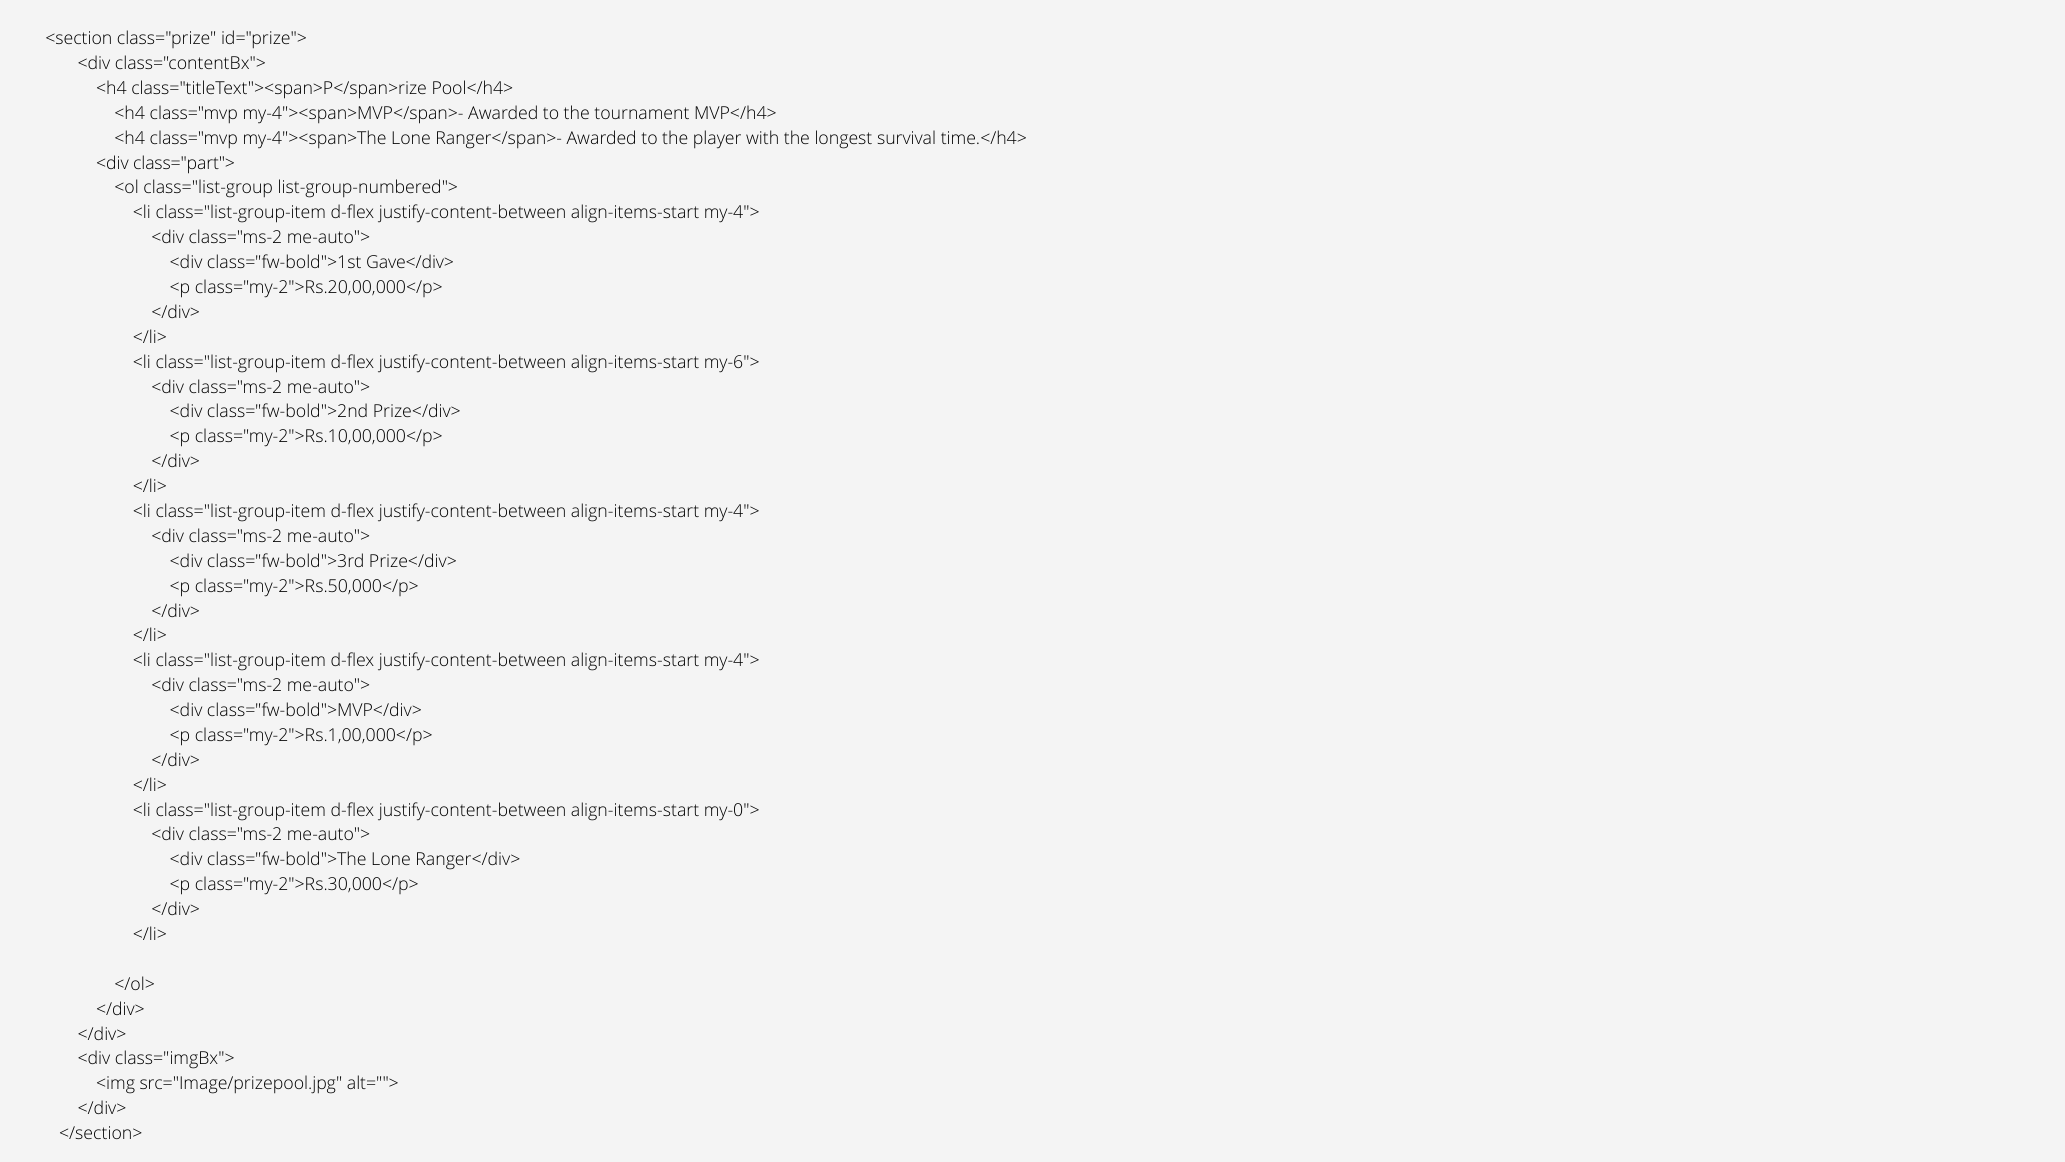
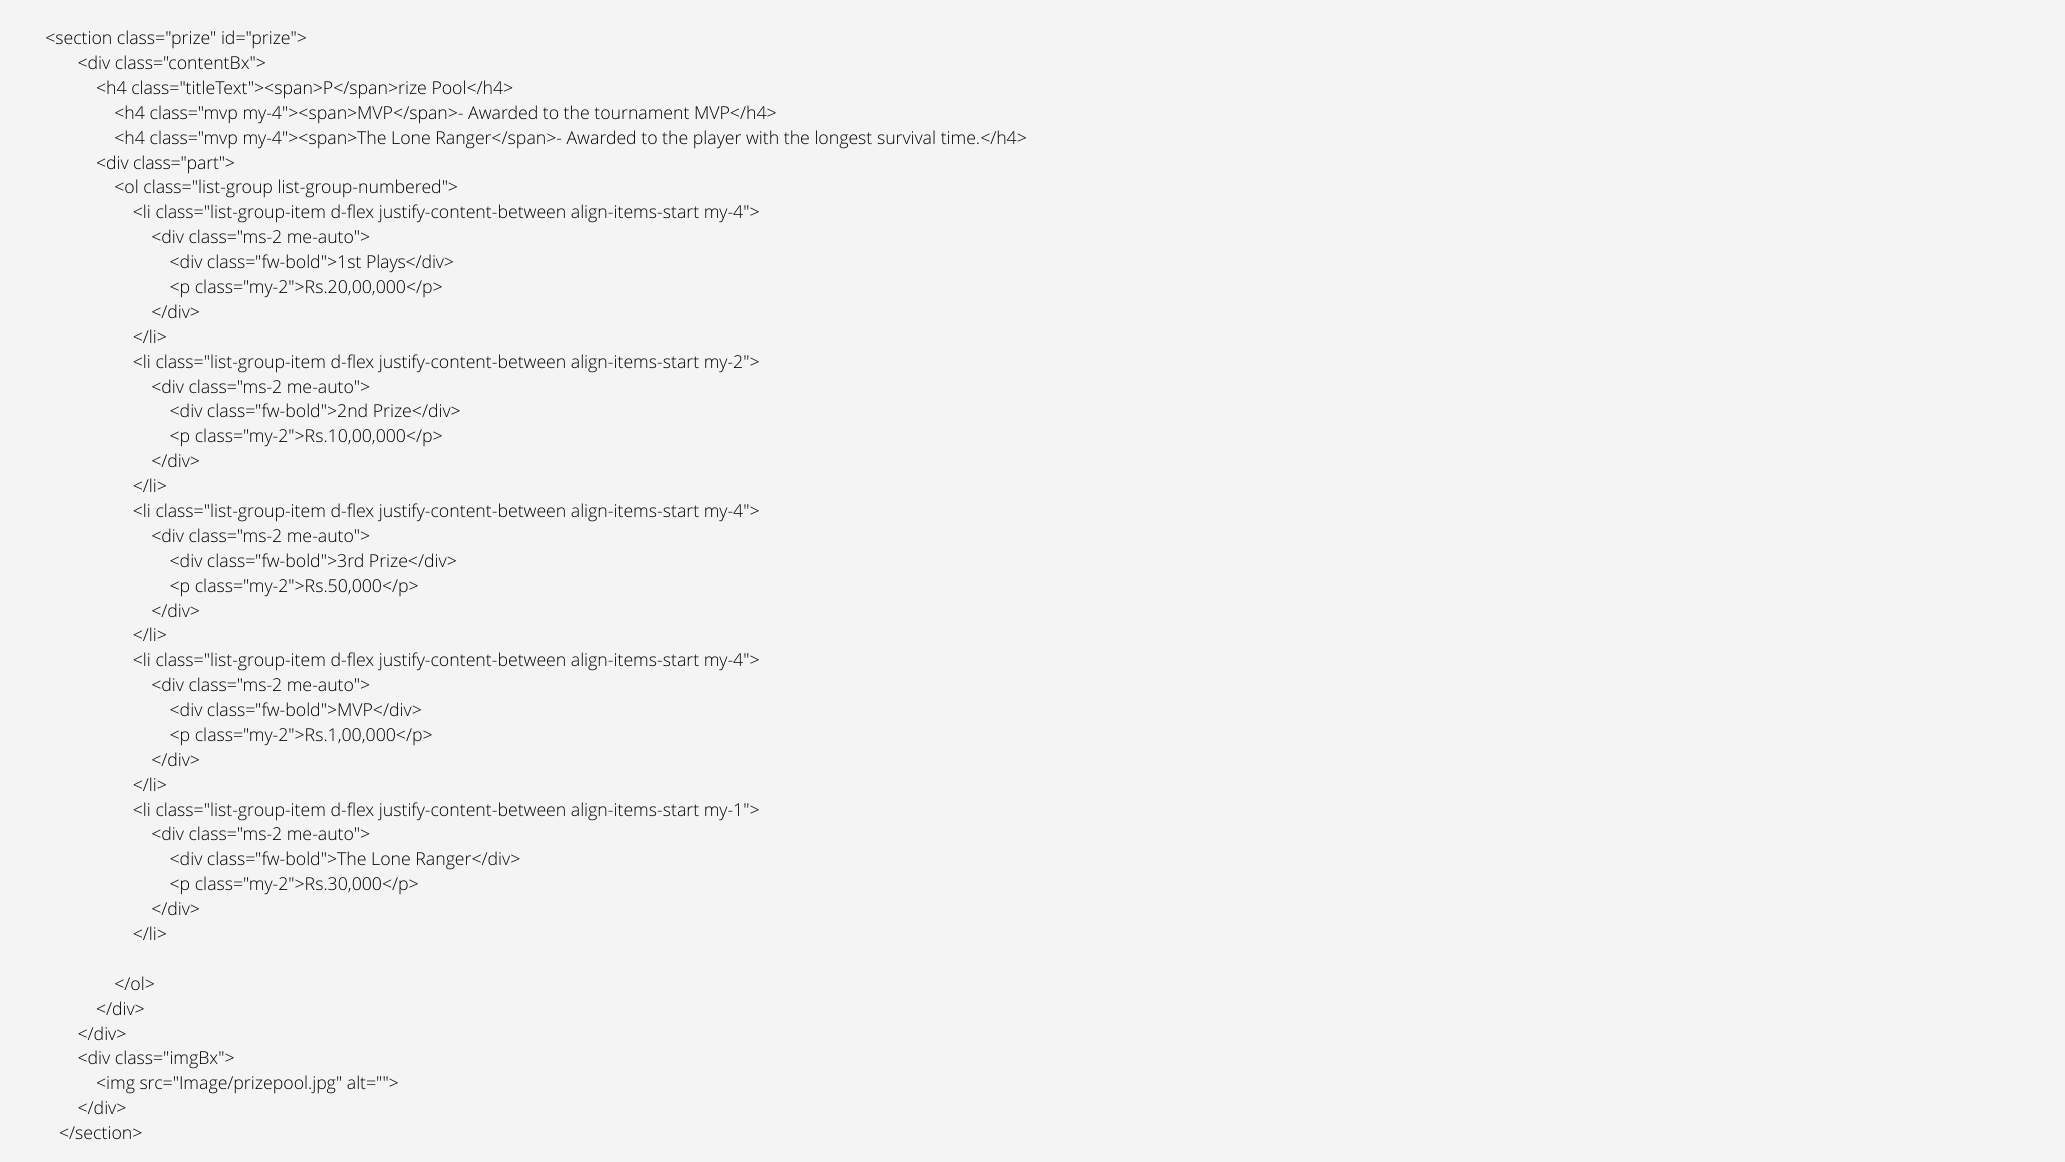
Gave</div>: Gave</div> -> Plays</div> (410, 263)
my-6">: my-6"> -> my-2"> (732, 362)
my-0">: my-0"> -> my-1"> (732, 810)
